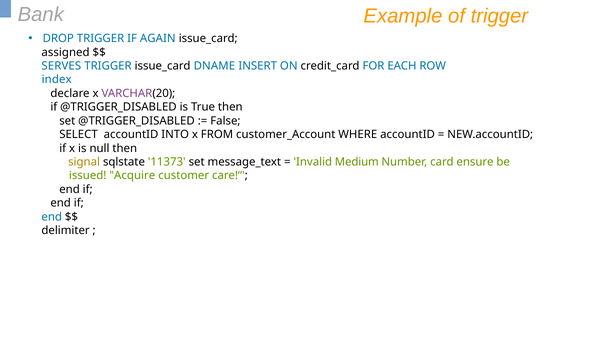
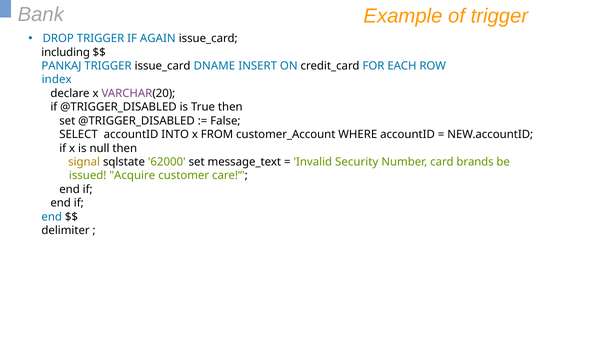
assigned: assigned -> including (66, 52)
SERVES: SERVES -> PANKAJ (61, 66)
11373: 11373 -> 62000 (167, 162)
Medium: Medium -> Security (357, 162)
ensure: ensure -> brands (475, 162)
